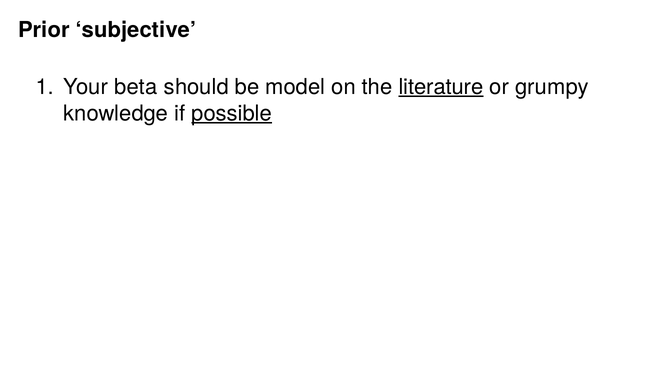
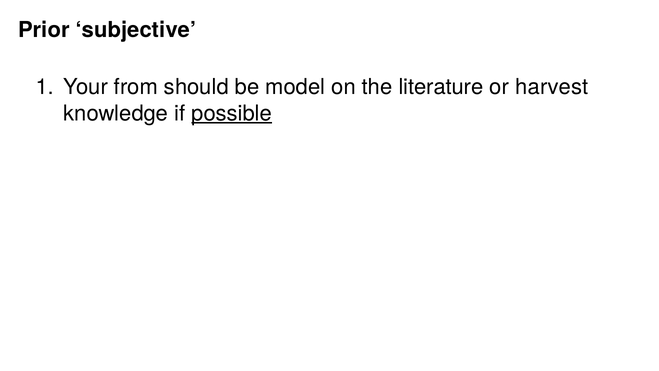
beta: beta -> from (136, 87)
literature underline: present -> none (441, 87)
grumpy: grumpy -> harvest (552, 87)
